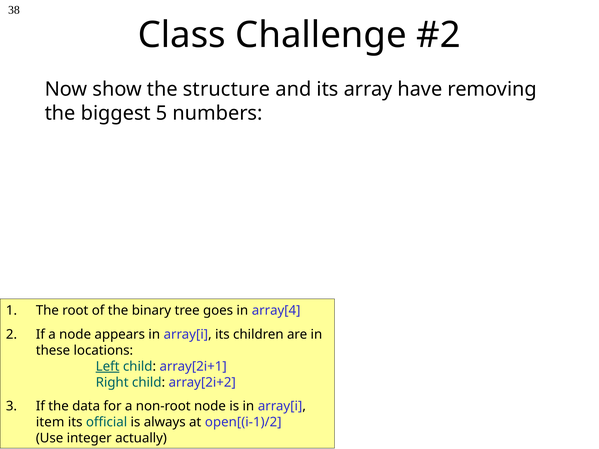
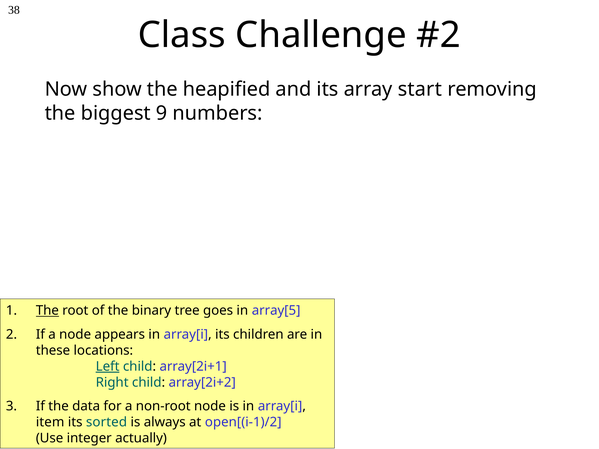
structure: structure -> heapified (227, 89)
have: have -> start (420, 89)
biggest 5: 5 -> 9 (162, 113)
The underline: none -> present (47, 311)
array[4: array[4 -> array[5 (276, 311)
official: official -> sorted (107, 422)
